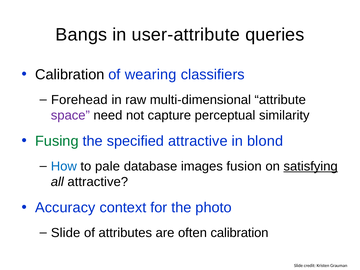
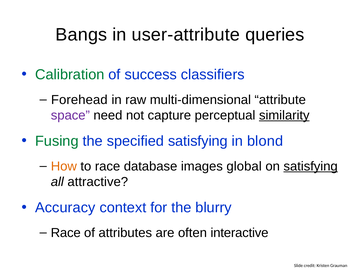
Calibration colour: black -> green (70, 75)
wearing: wearing -> success (151, 75)
similarity underline: none -> present (284, 115)
specified attractive: attractive -> satisfying (198, 141)
How colour: blue -> orange (64, 166)
to pale: pale -> race (108, 166)
fusion: fusion -> global (244, 166)
photo: photo -> blurry (214, 208)
Slide: Slide -> Race (66, 233)
often calibration: calibration -> interactive (240, 233)
